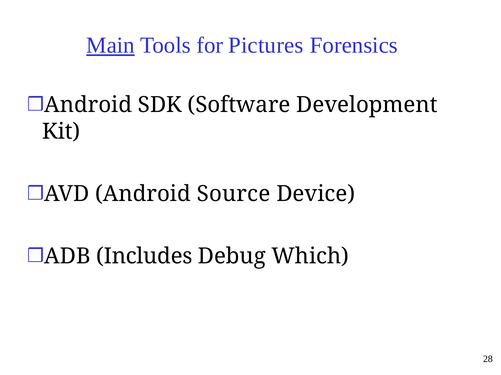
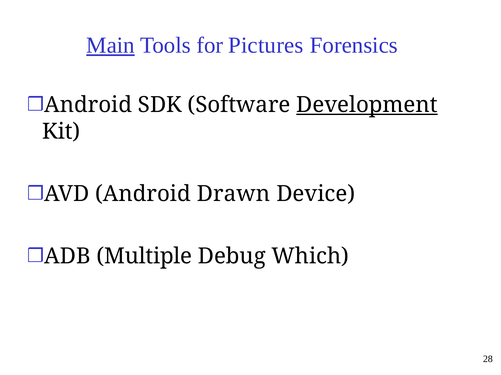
Development underline: none -> present (367, 105)
Source: Source -> Drawn (234, 194)
Includes: Includes -> Multiple (144, 257)
